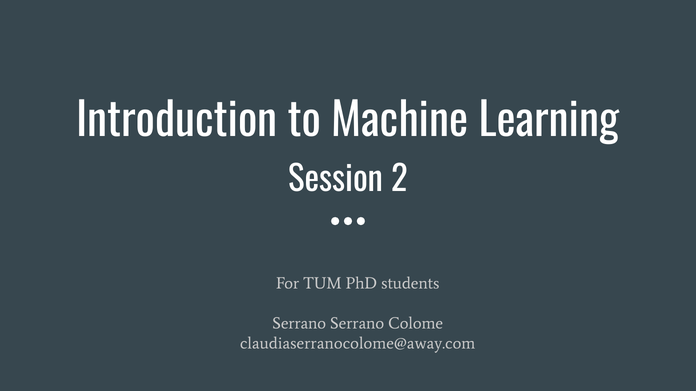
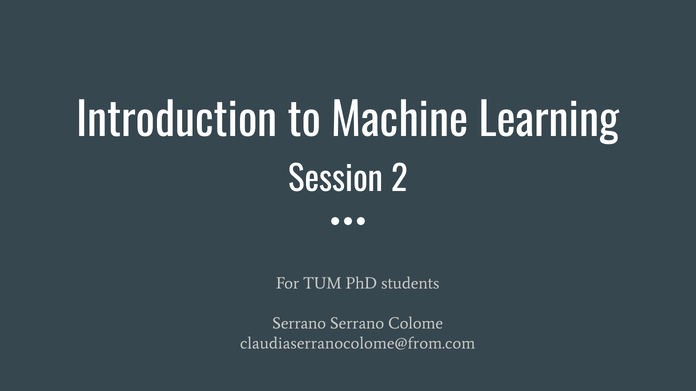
claudiaserranocolome@away.com: claudiaserranocolome@away.com -> claudiaserranocolome@from.com (358, 344)
